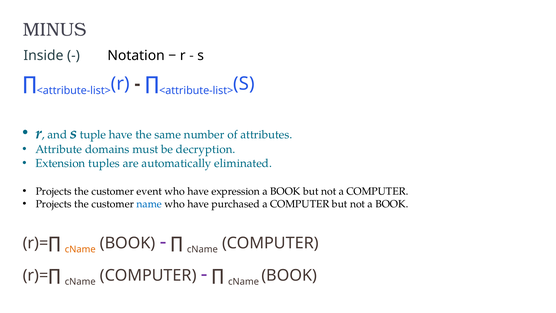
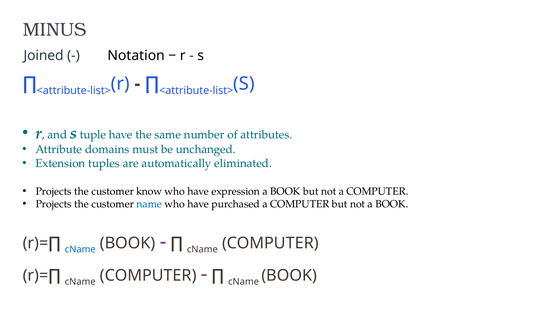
Inside: Inside -> Joined (44, 55)
decryption: decryption -> unchanged (206, 149)
event: event -> know (149, 191)
cName colour: orange -> blue (80, 249)
